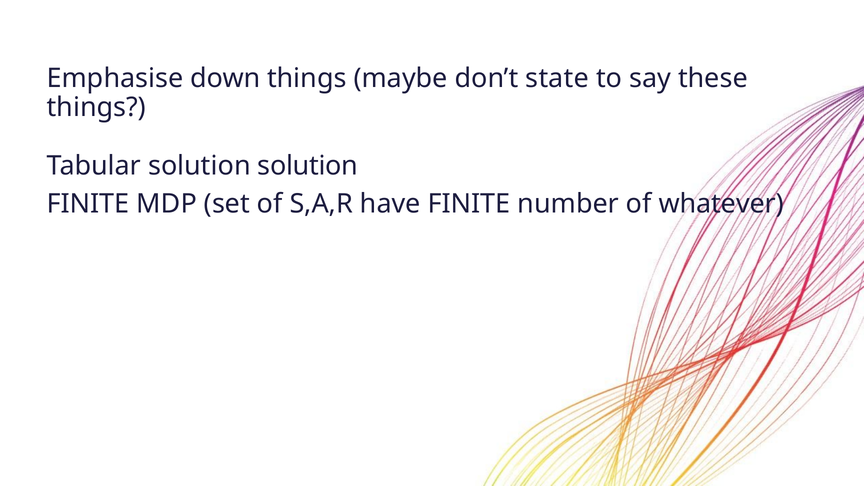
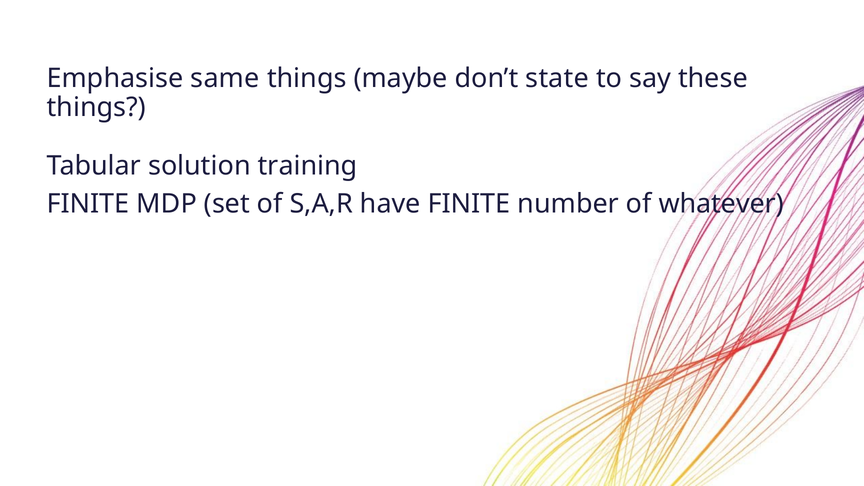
down: down -> same (225, 78)
solution solution: solution -> training (308, 166)
